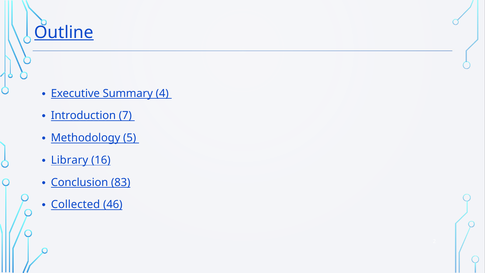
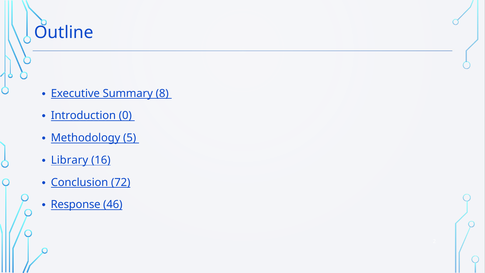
Outline underline: present -> none (64, 32)
4: 4 -> 8 (162, 93)
7: 7 -> 0 (125, 116)
83: 83 -> 72 (121, 182)
Collected: Collected -> Response (76, 204)
